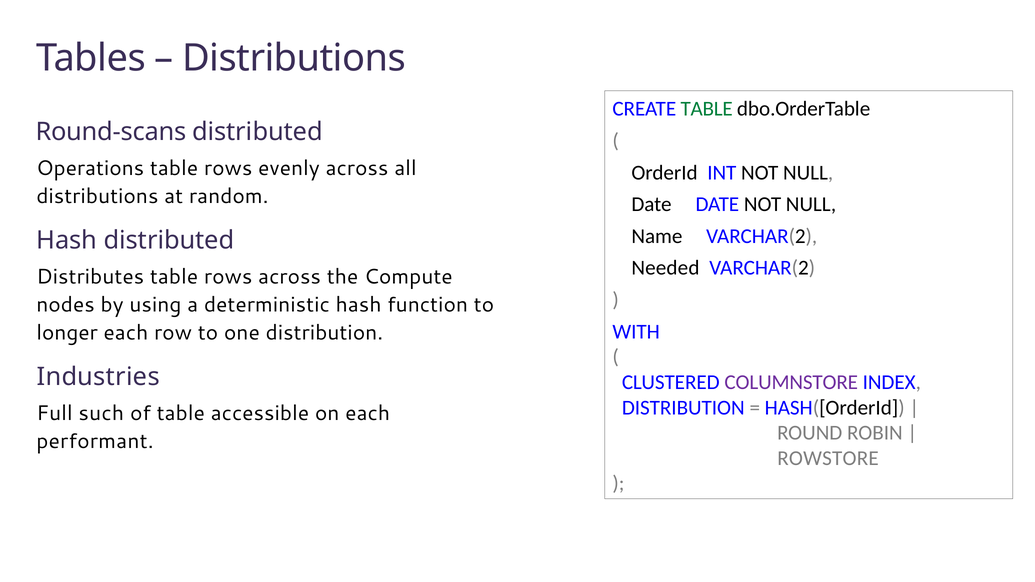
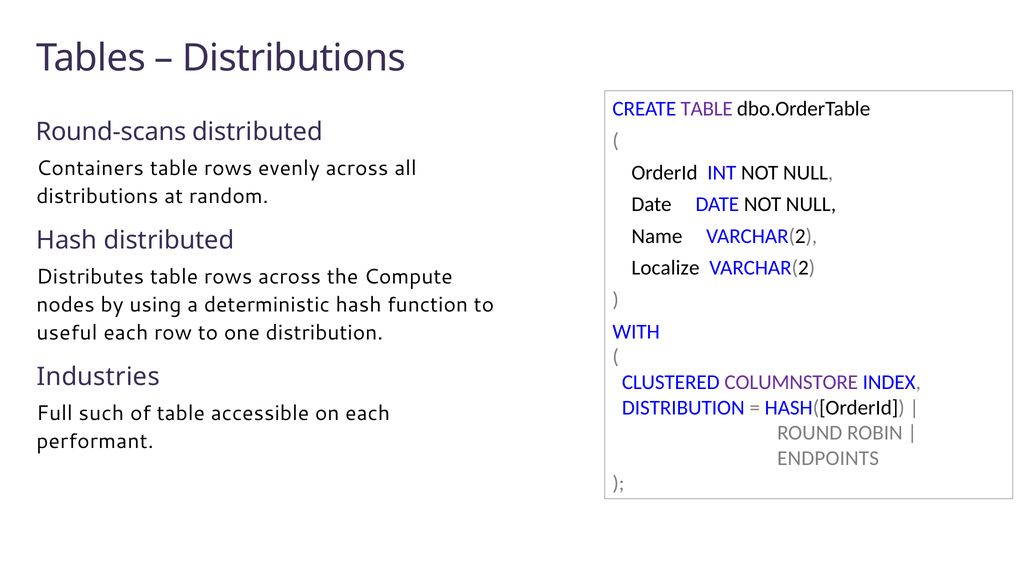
TABLE colour: green -> purple (707, 109)
Operations: Operations -> Containers (90, 168)
Needed: Needed -> Localize (665, 268)
longer: longer -> useful (67, 333)
ROWSTORE: ROWSTORE -> ENDPOINTS (828, 458)
